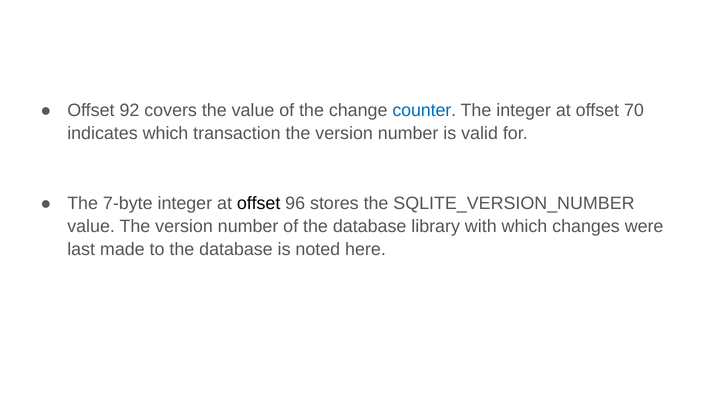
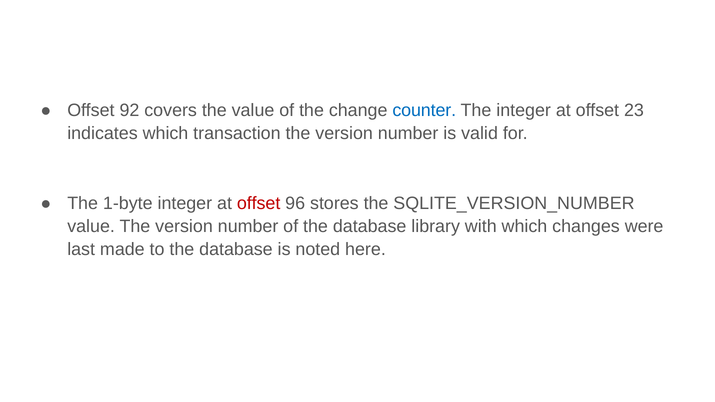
70: 70 -> 23 (634, 111)
7-byte: 7-byte -> 1-byte (128, 203)
offset colour: black -> red (259, 203)
